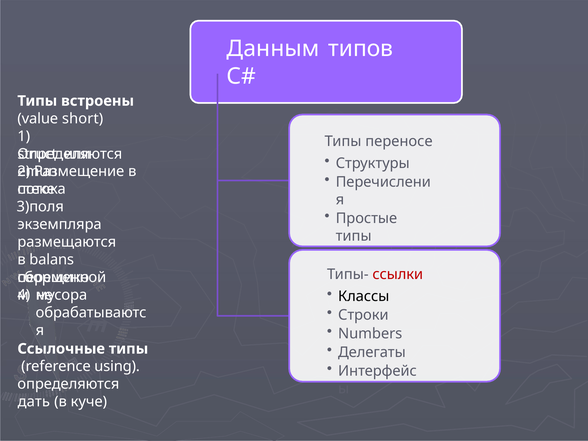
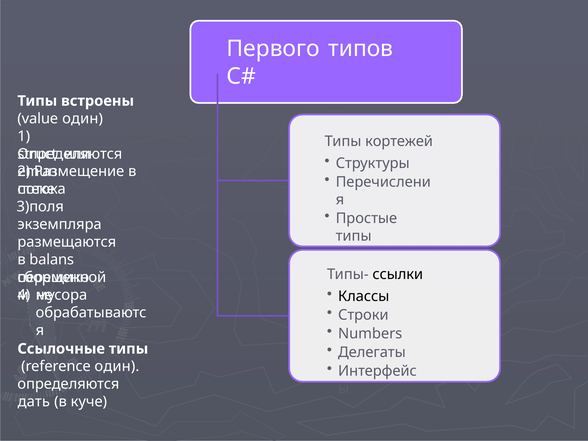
Данным: Данным -> Первого (273, 49)
value short: short -> один (83, 119)
переносе: переносе -> кортежей (399, 141)
ссылки colour: red -> black (398, 274)
reference using: using -> один (117, 366)
